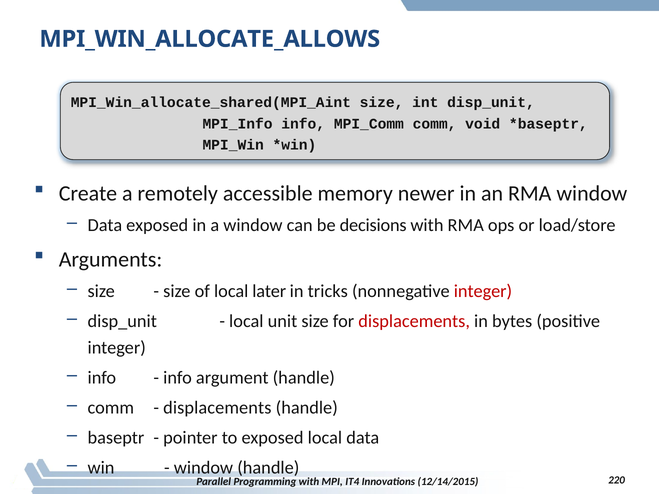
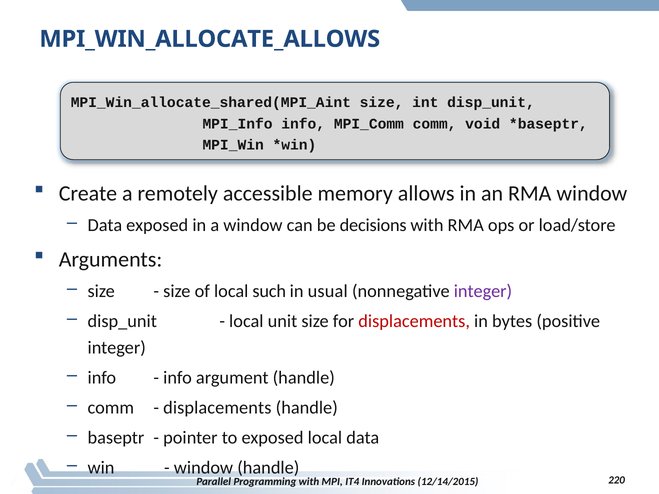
newer: newer -> allows (426, 194)
later: later -> such (269, 292)
tricks: tricks -> usual (328, 292)
integer colour: red -> purple (483, 292)
